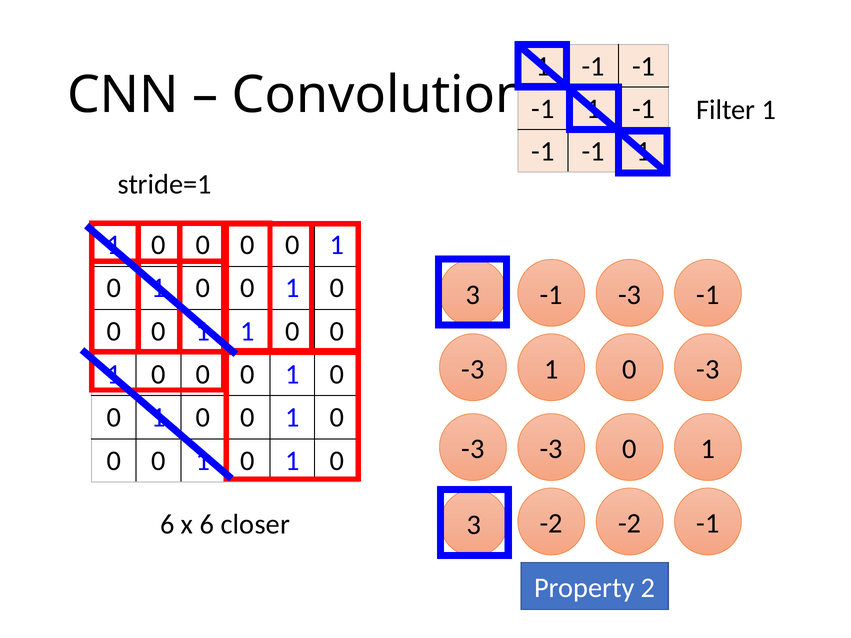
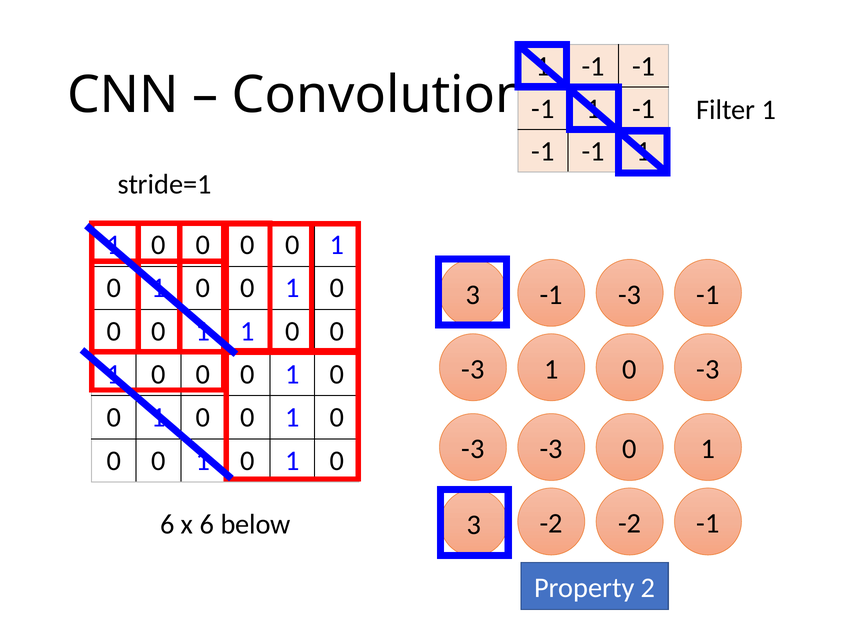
closer: closer -> below (256, 525)
